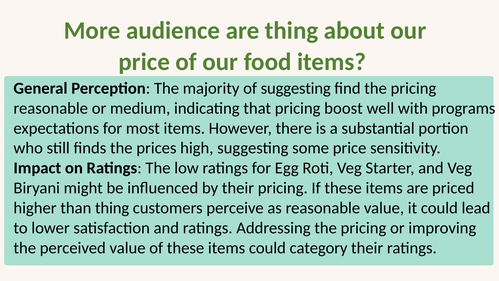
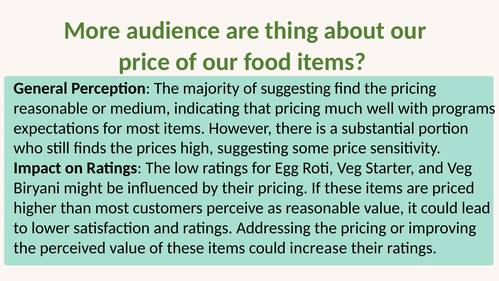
boost: boost -> much (343, 108)
than thing: thing -> most (112, 208)
category: category -> increase (318, 248)
